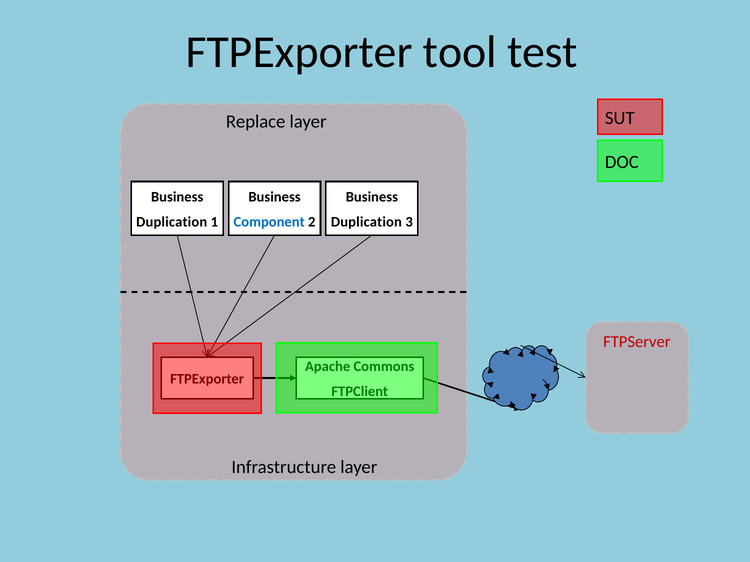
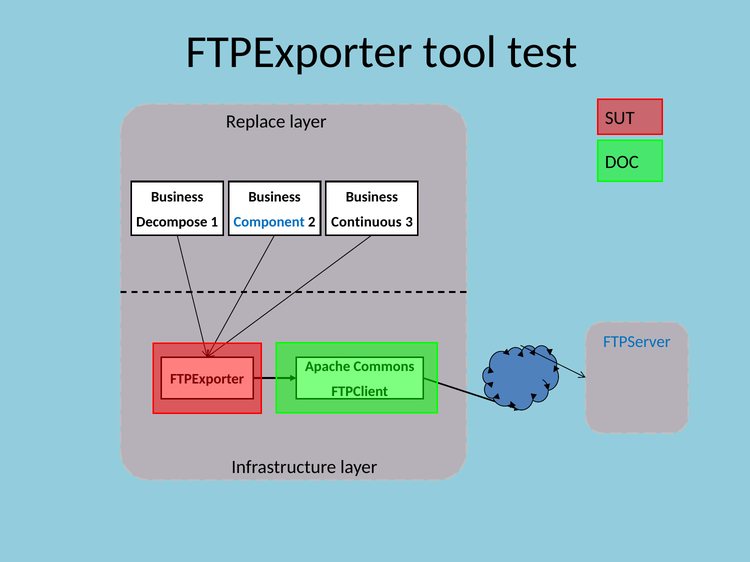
Duplication: Duplication -> Decompose (172, 222)
Duplication: Duplication -> Continuous (366, 222)
FTPServer colour: red -> blue (637, 342)
